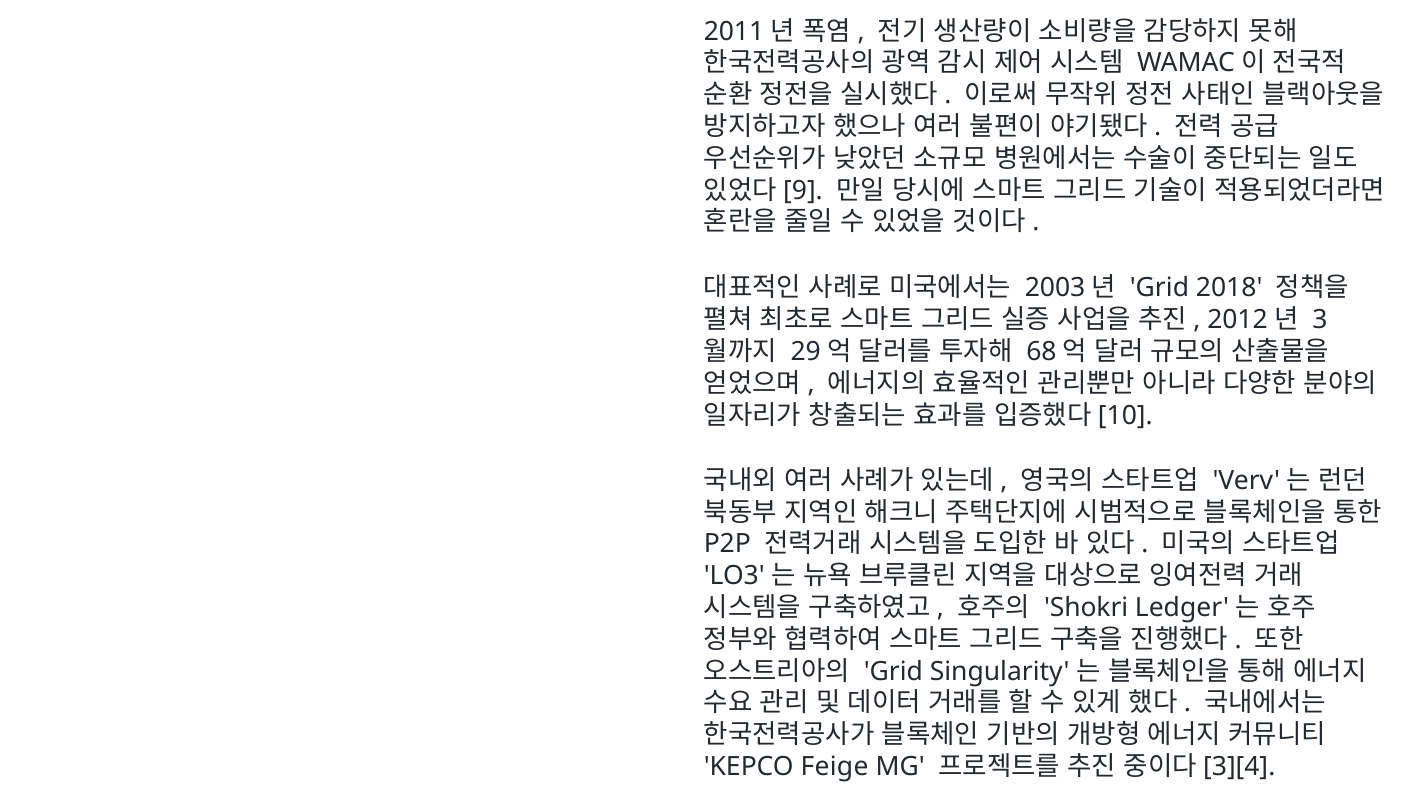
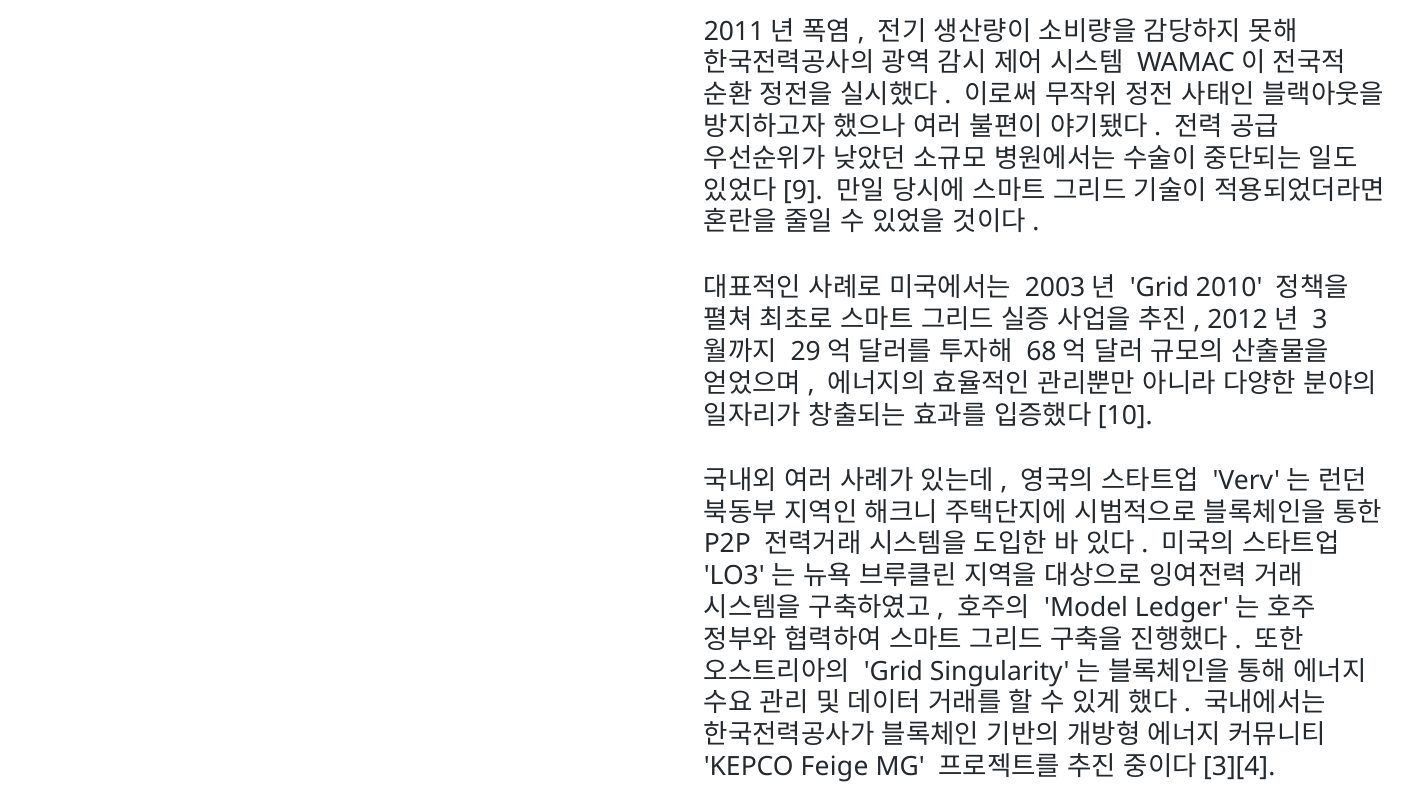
2018: 2018 -> 2010 (1229, 288)
Shokri: Shokri -> Model (1086, 608)
